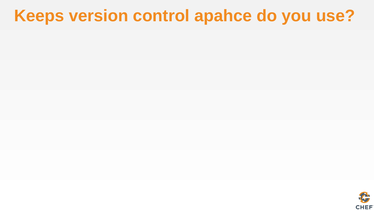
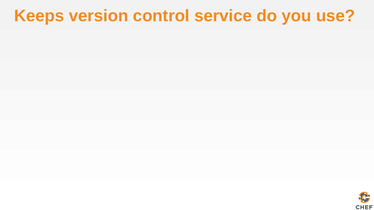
apahce: apahce -> service (223, 16)
